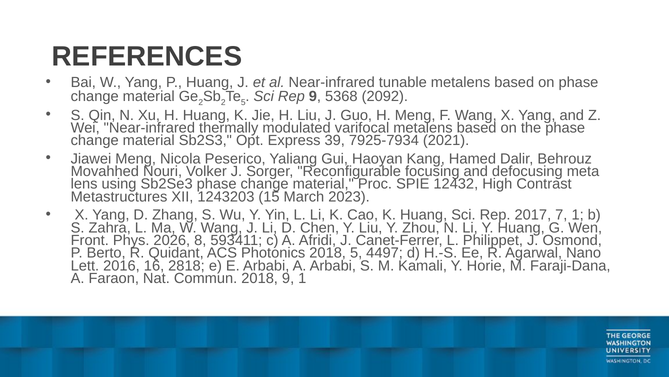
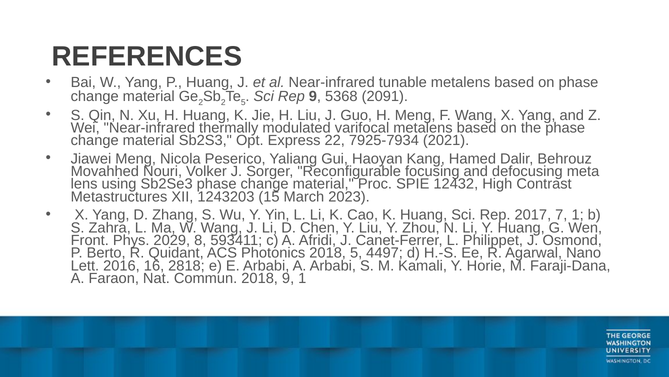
2092: 2092 -> 2091 (385, 96)
39: 39 -> 22 (335, 140)
2026: 2026 -> 2029 (172, 240)
